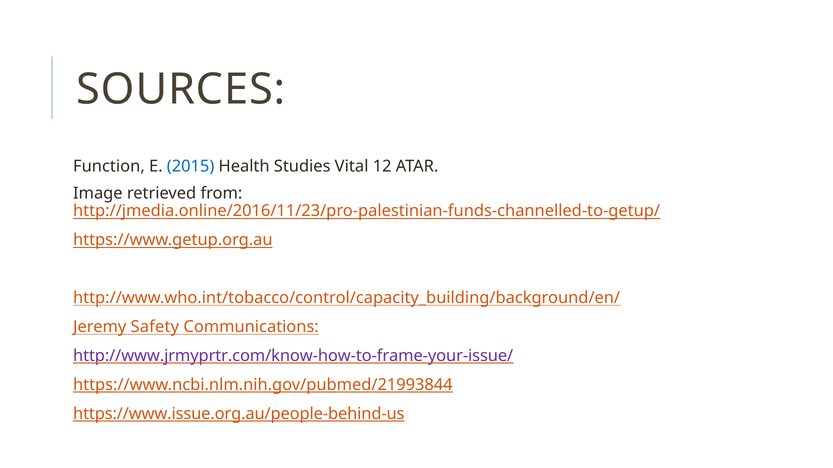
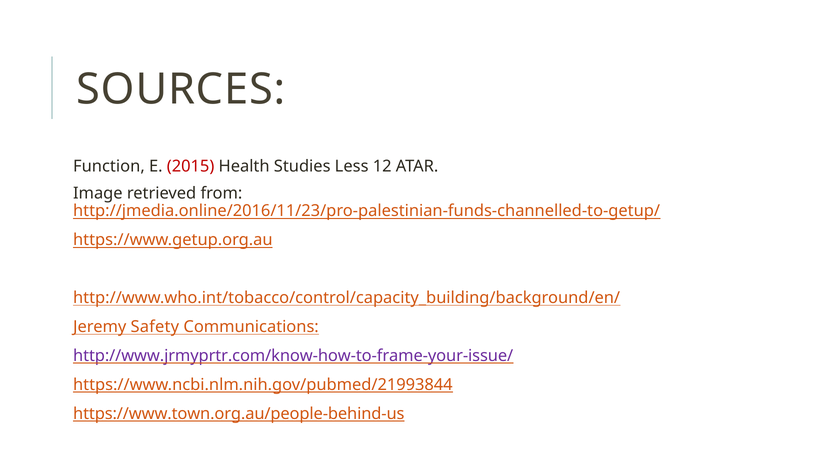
2015 colour: blue -> red (191, 167)
Vital: Vital -> Less (352, 167)
https://www.issue.org.au/people-behind-us: https://www.issue.org.au/people-behind-us -> https://www.town.org.au/people-behind-us (239, 414)
